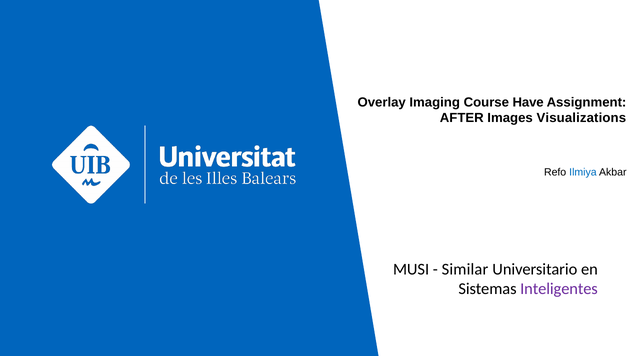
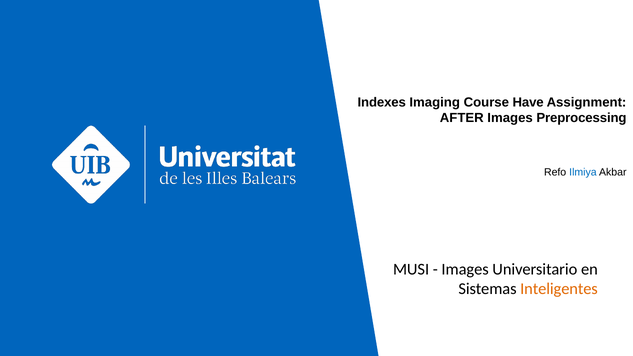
Overlay: Overlay -> Indexes (382, 102)
Visualizations: Visualizations -> Preprocessing (581, 118)
Similar: Similar -> Images (465, 269)
Inteligentes colour: purple -> orange (559, 289)
